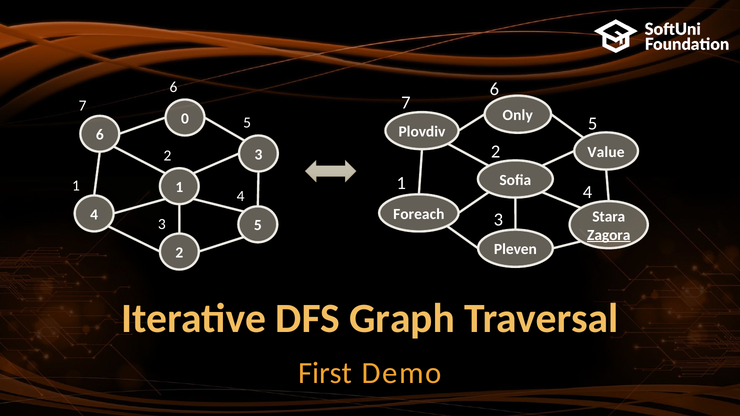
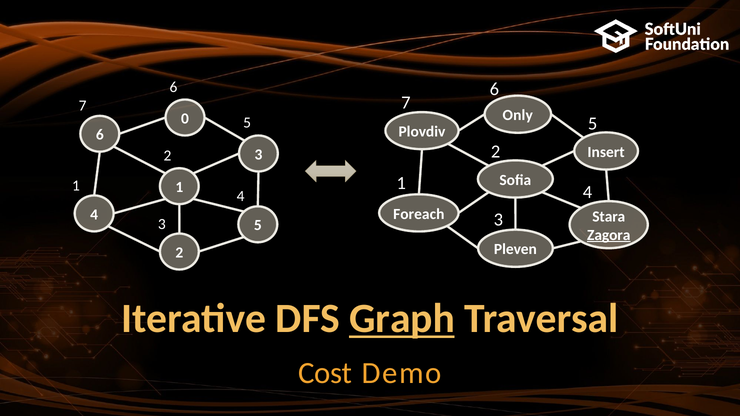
Value: Value -> Insert (606, 152)
Graph underline: none -> present (402, 319)
First: First -> Cost (325, 373)
